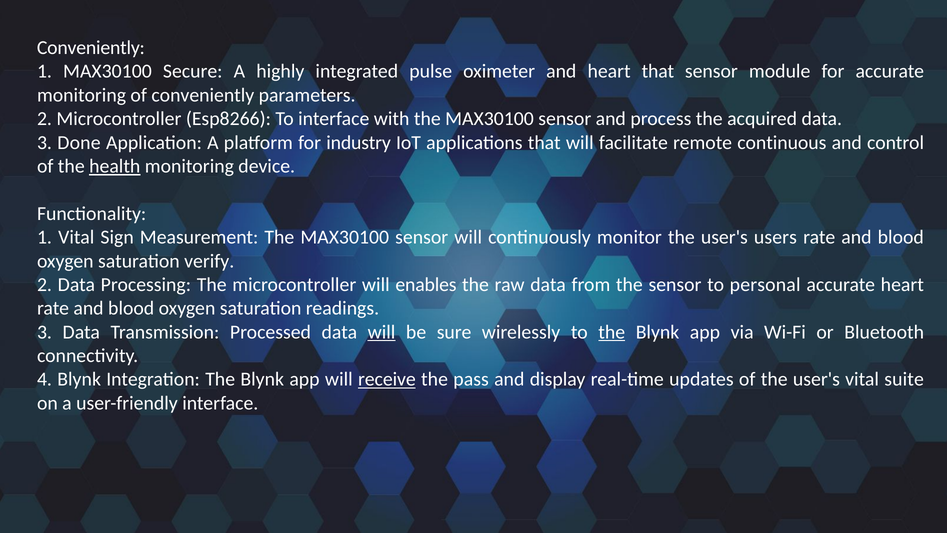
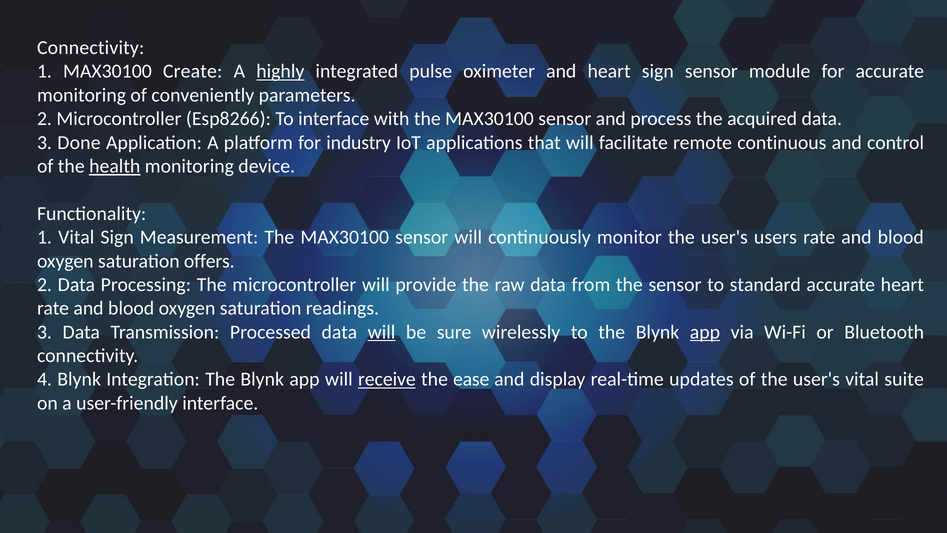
Conveniently: Conveniently -> Connectivity (91, 48)
Secure: Secure -> Create (193, 71)
highly underline: none -> present (280, 71)
heart that: that -> sign (658, 71)
verify: verify -> offers (209, 261)
enables: enables -> provide (426, 285)
personal: personal -> standard (765, 285)
the underline: present -> none (612, 332)
app underline: none -> present (705, 332)
pass: pass -> ease (471, 379)
